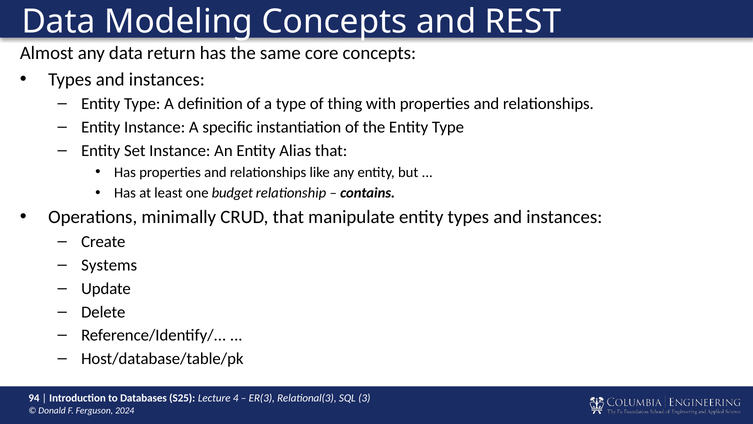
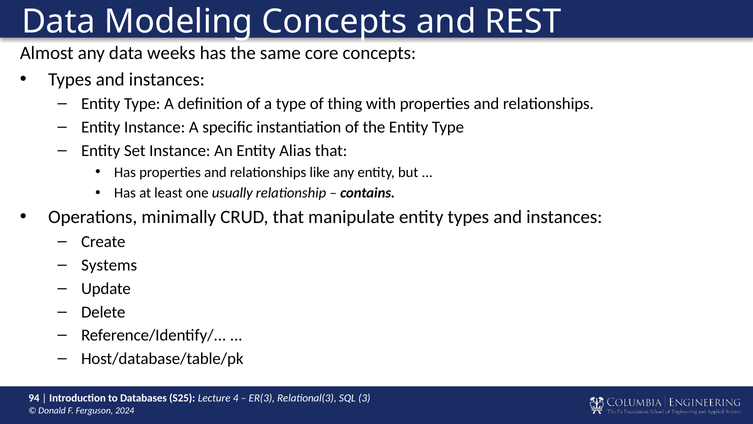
return: return -> weeks (171, 53)
budget: budget -> usually (232, 193)
